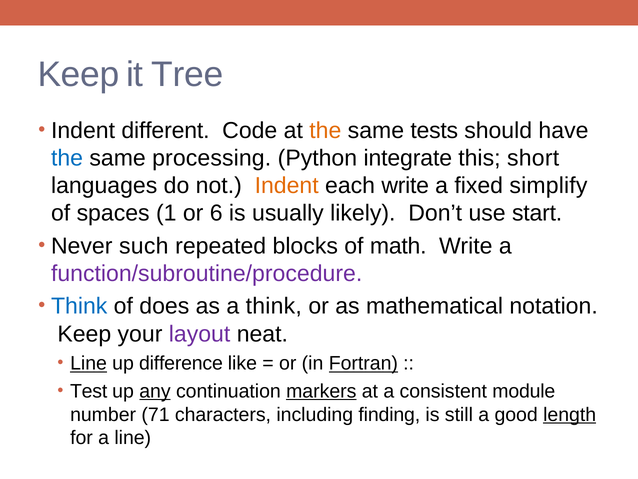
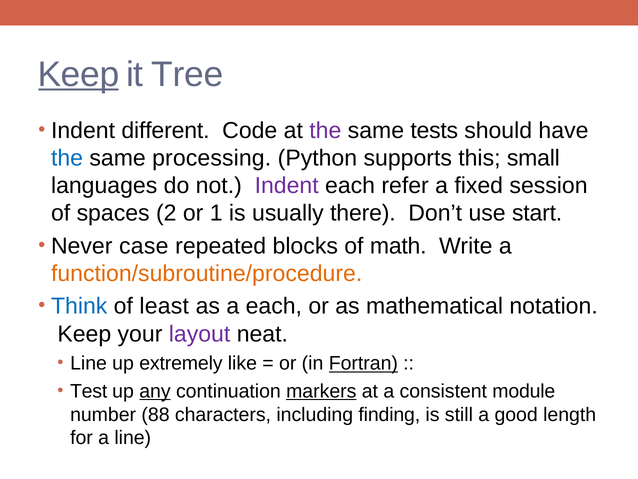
Keep underline: none -> present (78, 74)
the colour: orange -> purple (325, 130)
integrate: integrate -> supports (408, 158)
short: short -> small (533, 158)
Indent colour: orange -> purple (287, 186)
each write: write -> refer (405, 186)
simplify: simplify -> session (549, 186)
1: 1 -> 2 (166, 213)
6: 6 -> 1 (216, 213)
likely: likely -> there (363, 213)
such: such -> case (144, 246)
function/subroutine/procedure colour: purple -> orange (207, 273)
does: does -> least (164, 306)
a think: think -> each (274, 306)
Line underline: present -> none (89, 363)
difference: difference -> extremely (181, 363)
71: 71 -> 88 (156, 414)
length underline: present -> none (570, 414)
